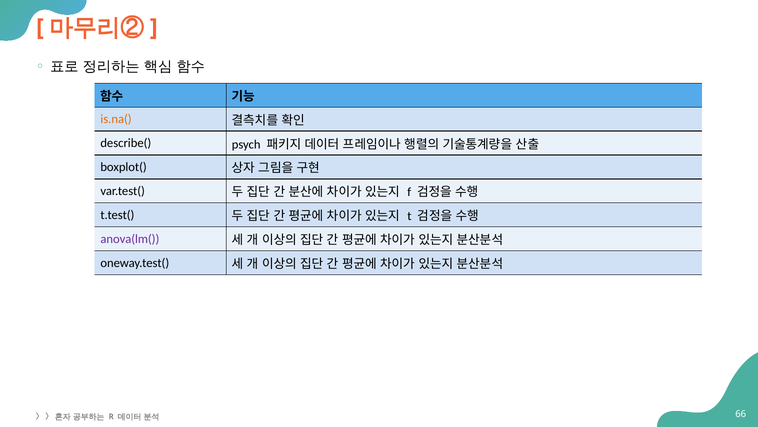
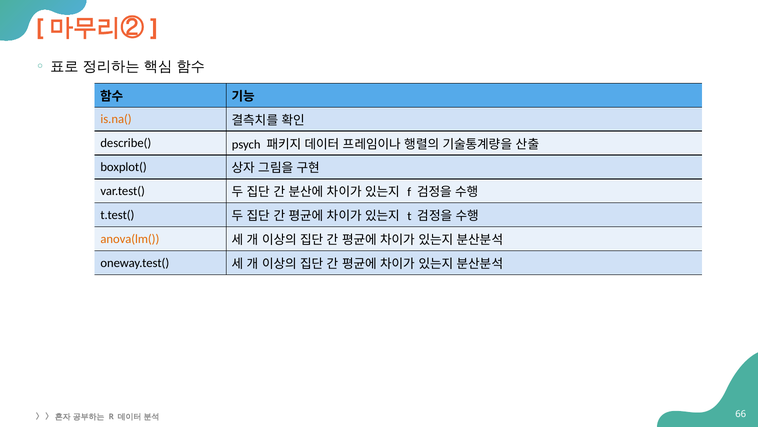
anova(lm( colour: purple -> orange (130, 239)
